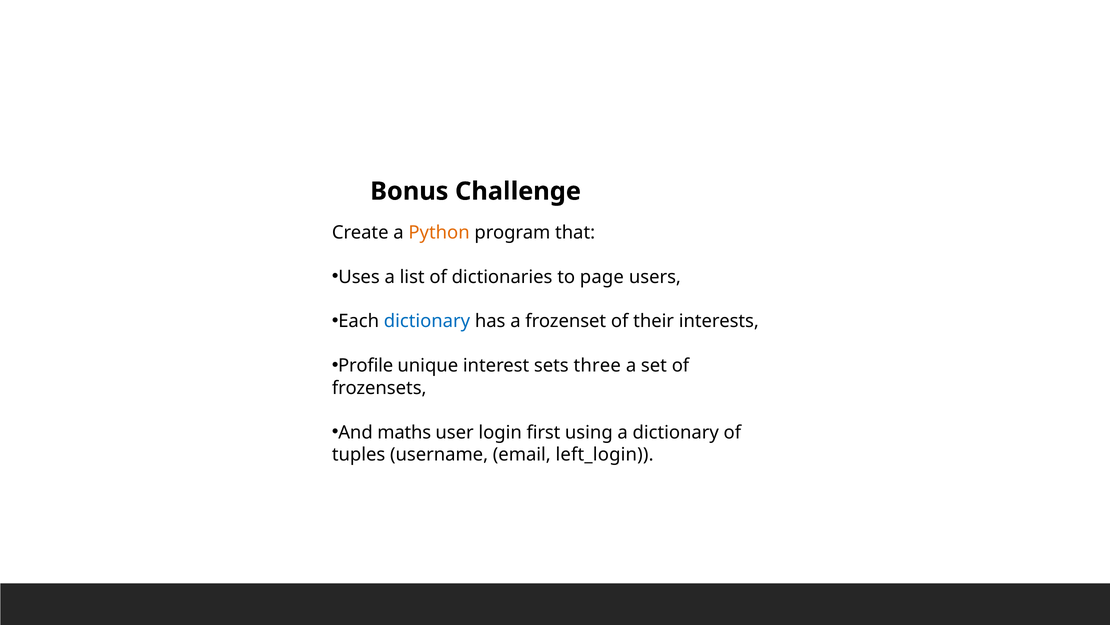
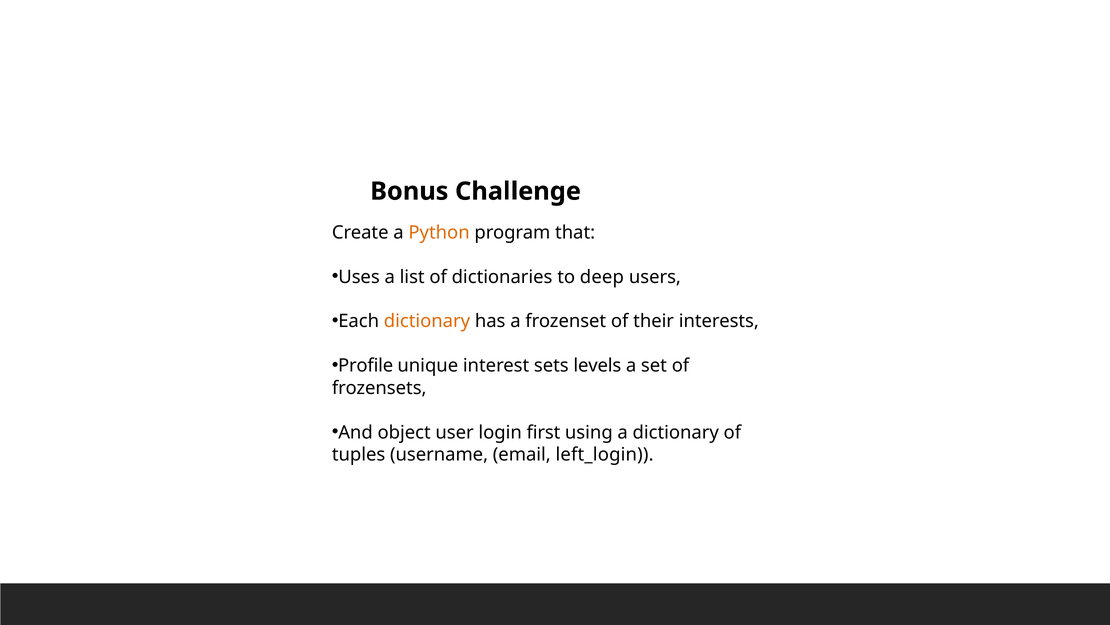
page: page -> deep (602, 277)
dictionary colour: blue -> orange (427, 321)
three: three -> levels (597, 365)
maths: maths -> object (404, 432)
